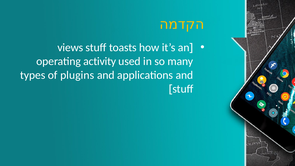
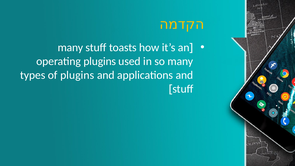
views: views -> many (70, 47)
operating activity: activity -> plugins (100, 61)
